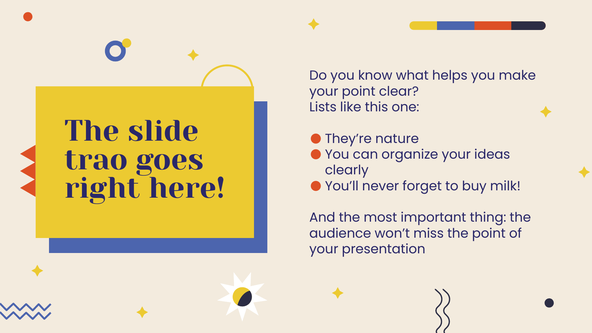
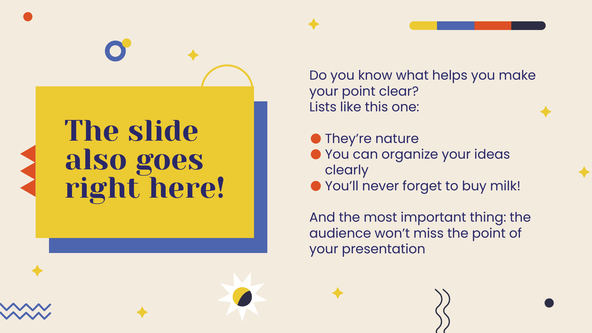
trao: trao -> also (96, 160)
